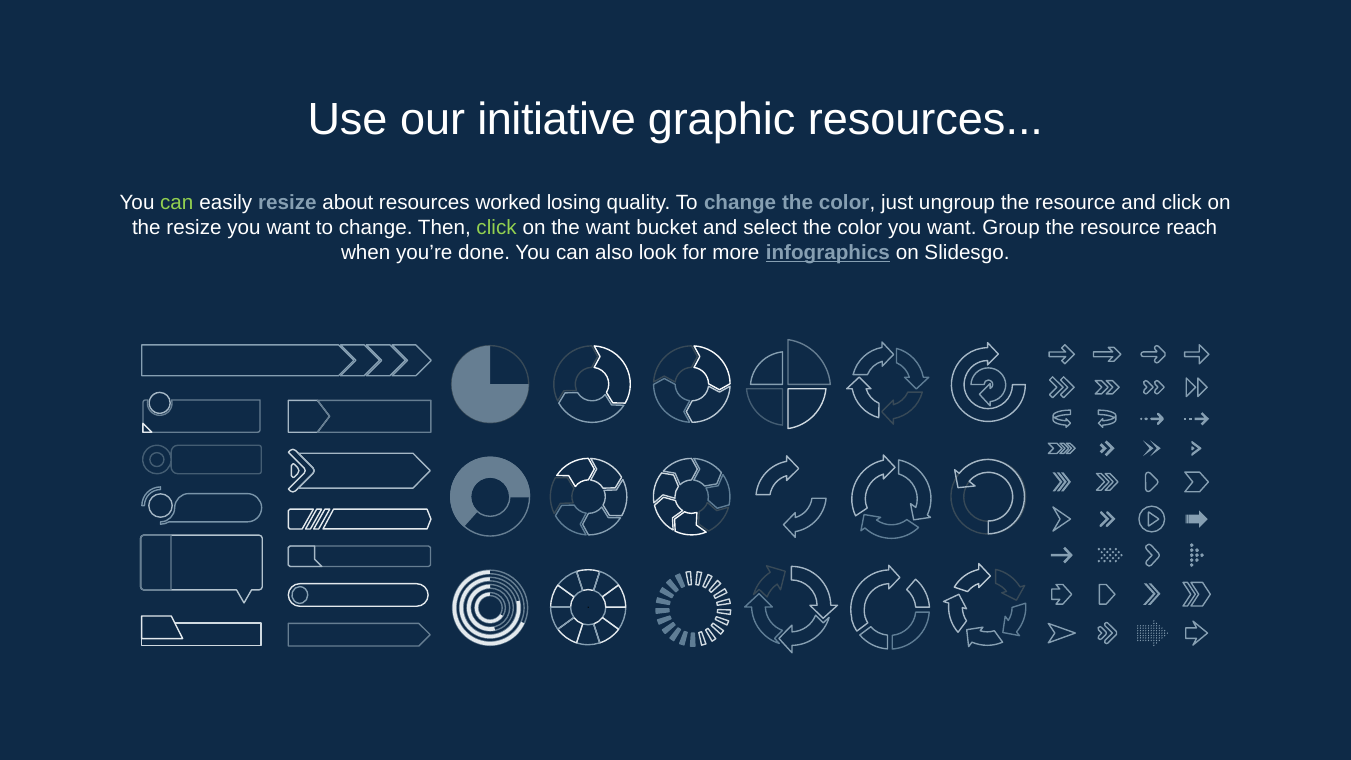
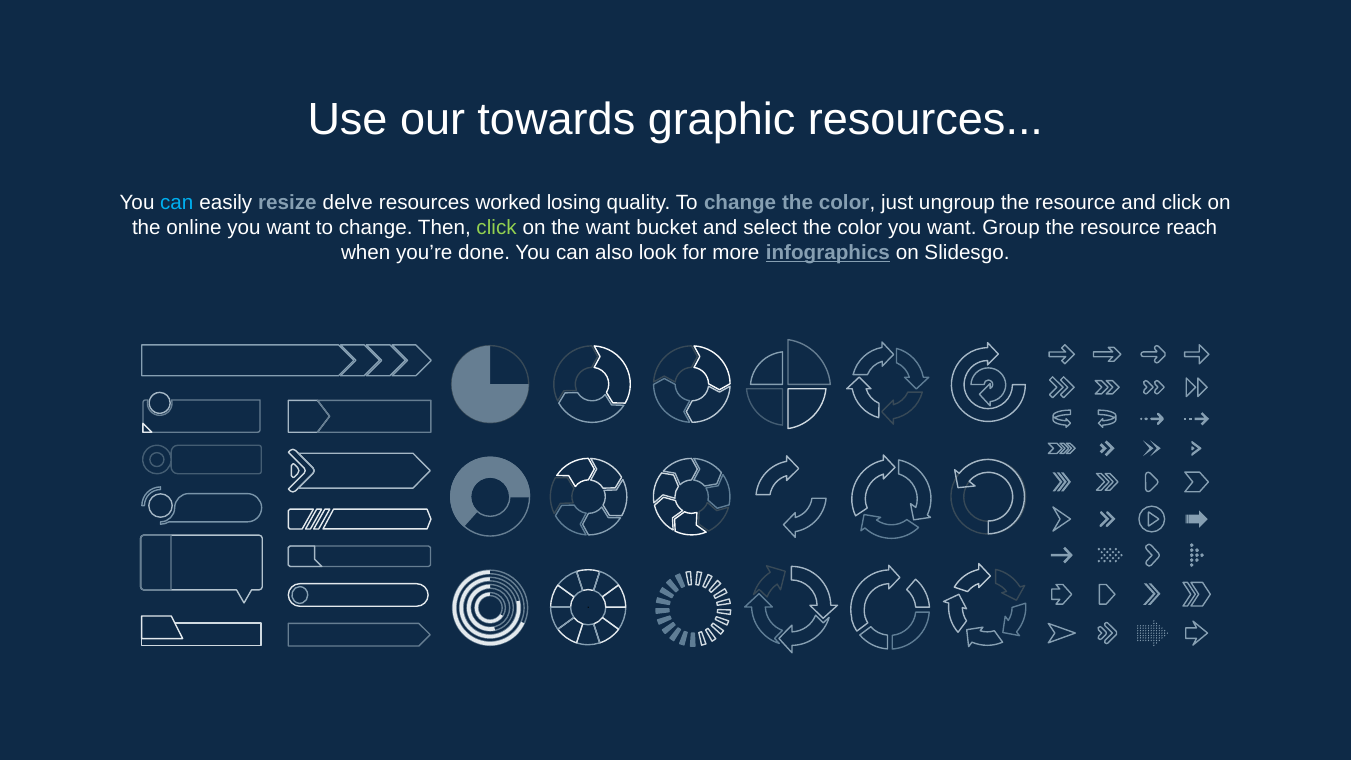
initiative: initiative -> towards (556, 119)
can colour: light green -> light blue (177, 203)
about: about -> delve (348, 203)
the resize: resize -> online (194, 228)
